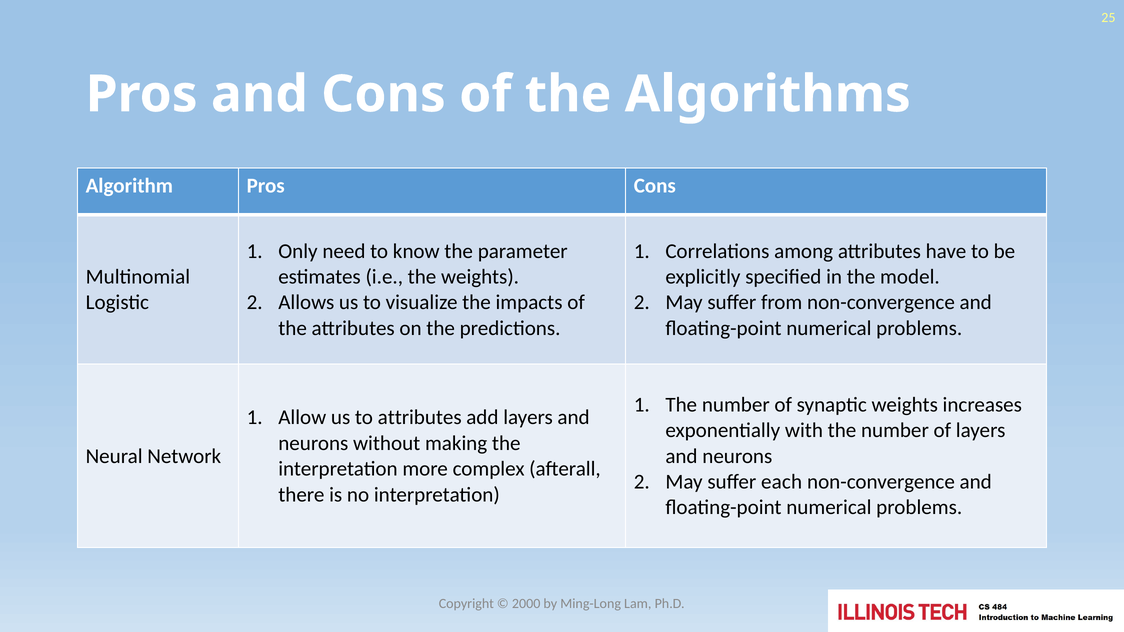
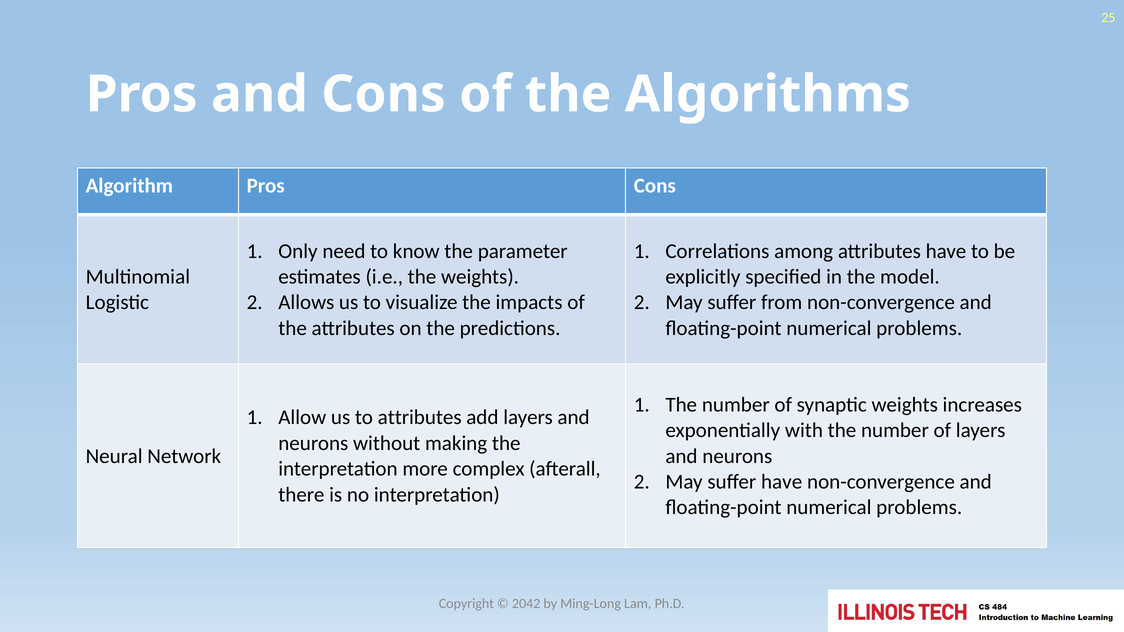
suffer each: each -> have (782, 482)
2000: 2000 -> 2042 (526, 604)
